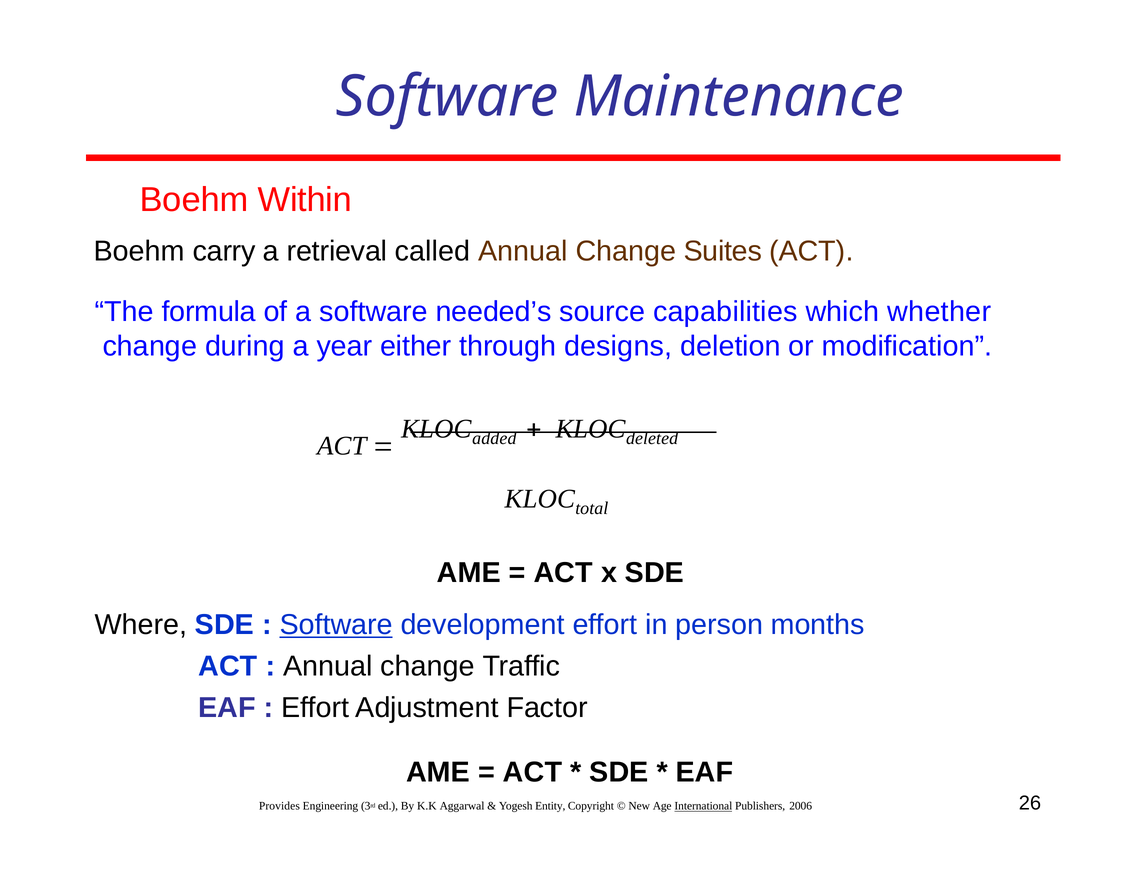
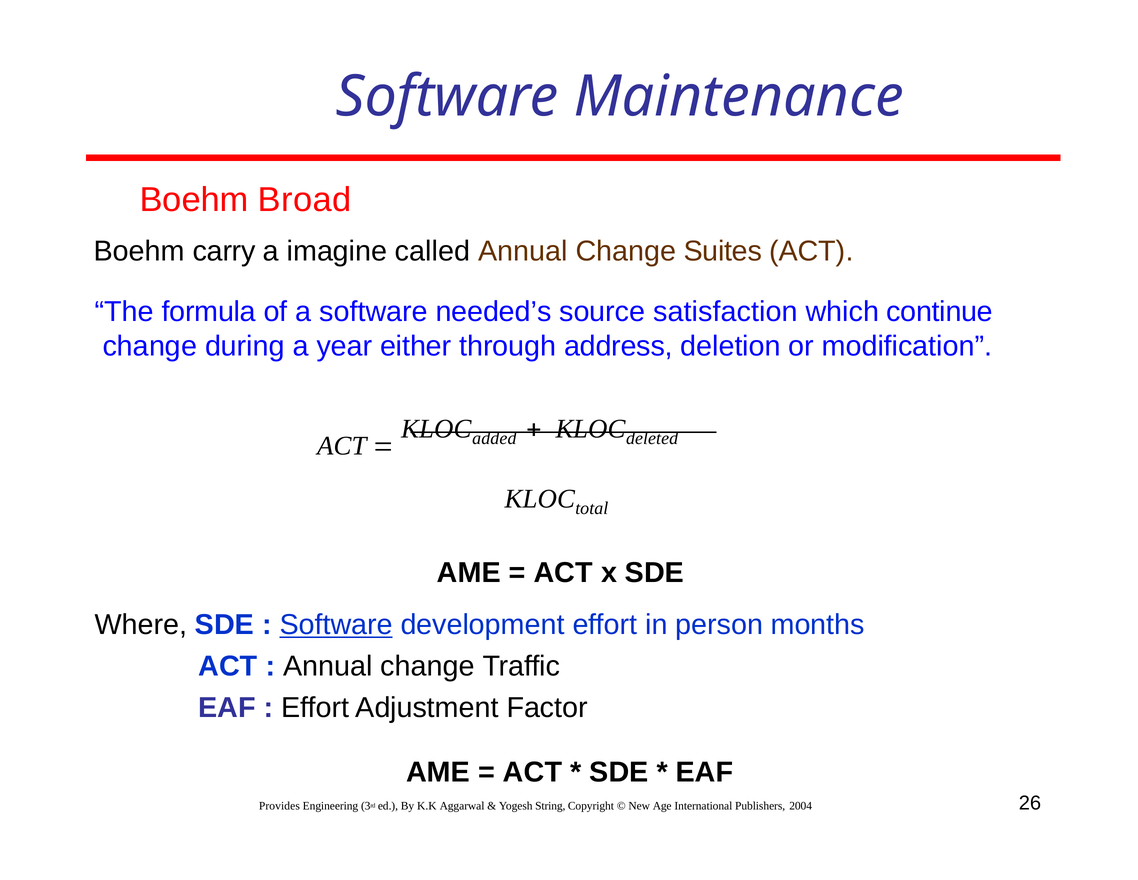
Within: Within -> Broad (305, 200)
retrieval: retrieval -> imagine (337, 251)
capabilities: capabilities -> satisfaction (725, 312)
whether: whether -> continue (940, 312)
designs: designs -> address (618, 346)
Entity: Entity -> String (550, 806)
International underline: present -> none (703, 806)
2006: 2006 -> 2004 (801, 806)
